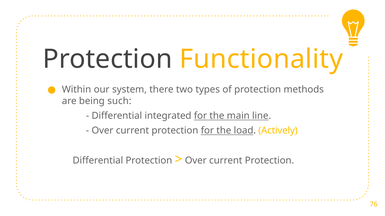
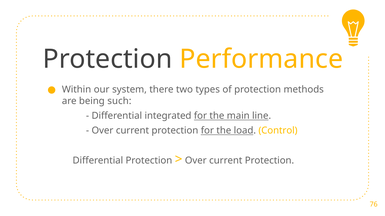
Functionality: Functionality -> Performance (261, 59)
Actively: Actively -> Control (278, 131)
